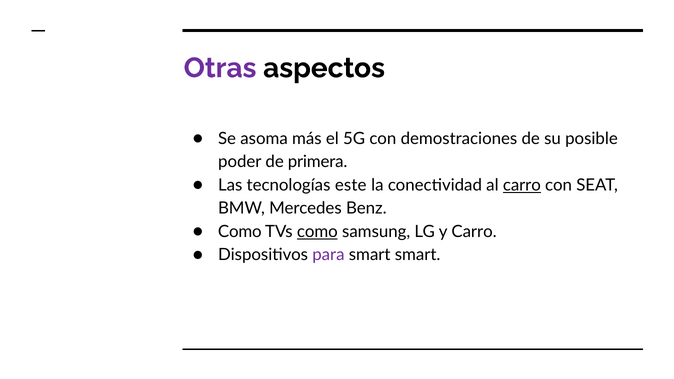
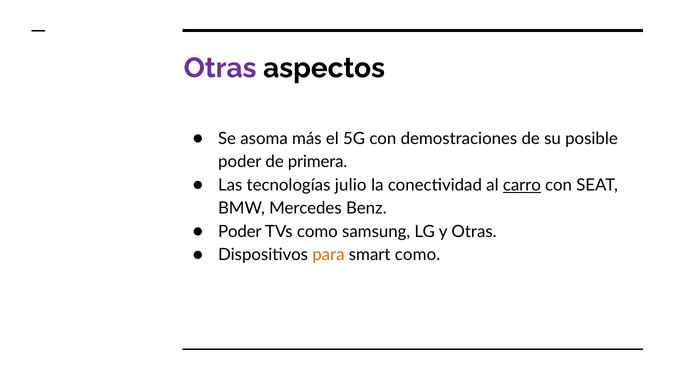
este: este -> julio (351, 185)
Como: Como -> Poder (240, 232)
como underline: present -> none (317, 232)
y Carro: Carro -> Otras (474, 232)
para colour: purple -> orange (328, 255)
smart smart: smart -> como (418, 255)
